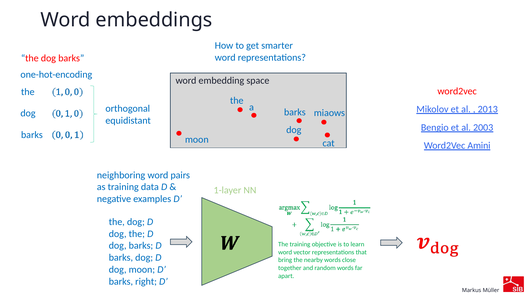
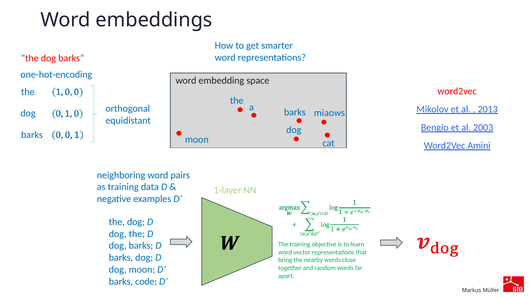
right: right -> code (146, 282)
